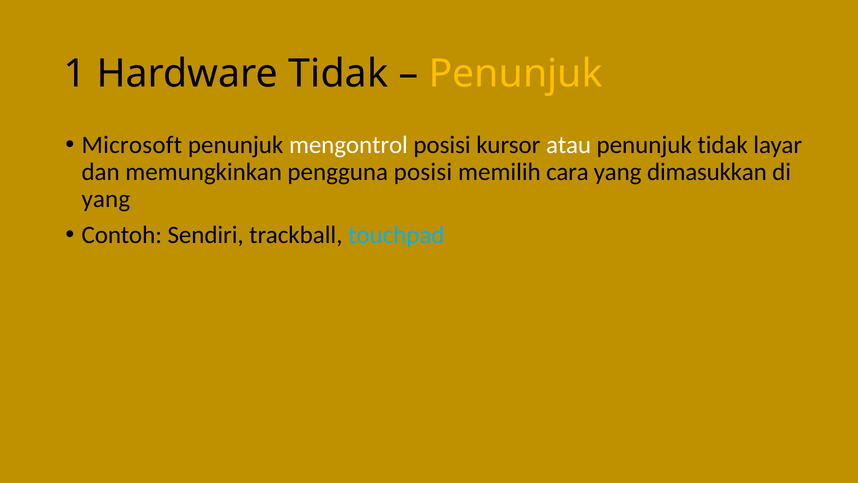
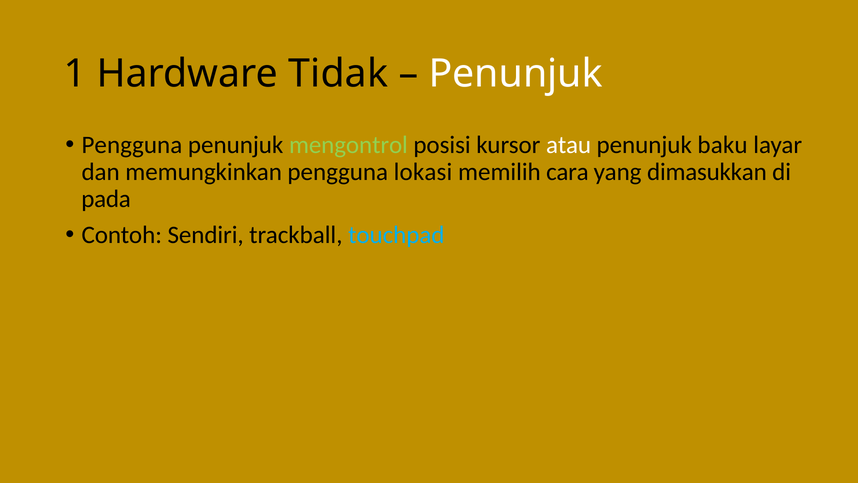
Penunjuk colour: yellow -> white (516, 74)
Microsoft: Microsoft -> Pengguna (132, 145)
mengontrol colour: white -> light green (348, 145)
penunjuk tidak: tidak -> baku (723, 145)
pengguna posisi: posisi -> lokasi (423, 172)
yang: yang -> pada (106, 199)
